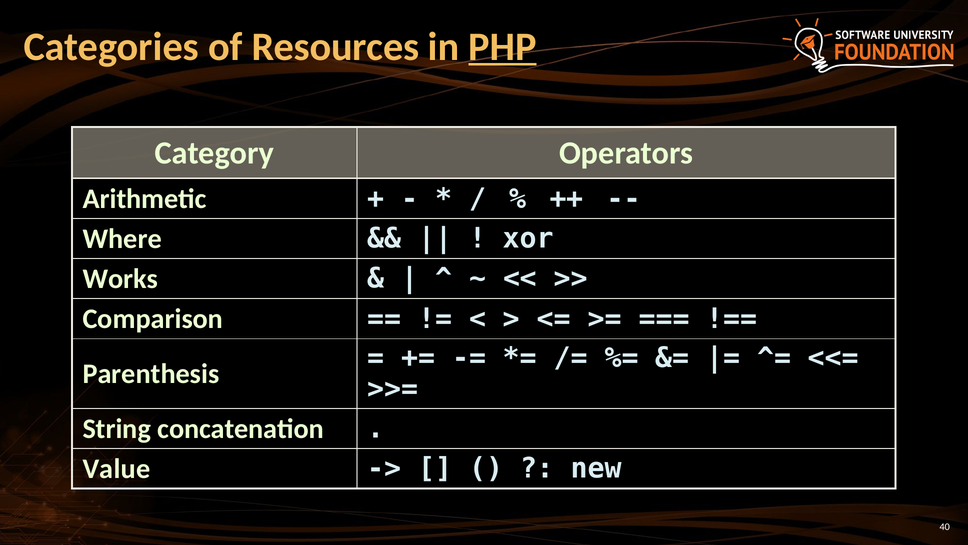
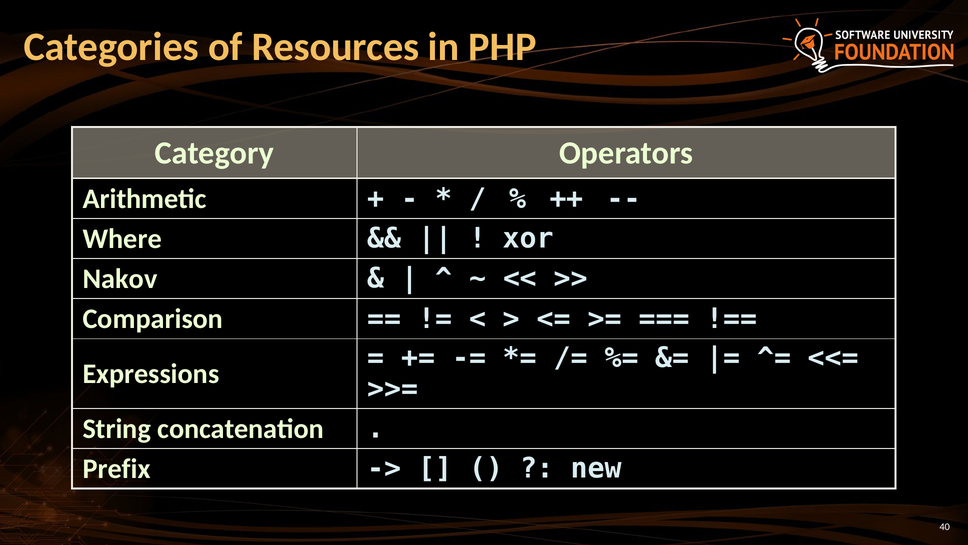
PHP underline: present -> none (503, 47)
Works: Works -> Nakov (120, 279)
Parenthesis: Parenthesis -> Expressions (151, 374)
Value: Value -> Prefix (117, 469)
